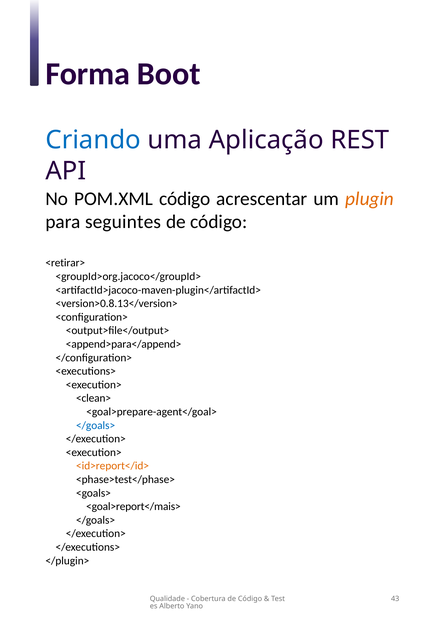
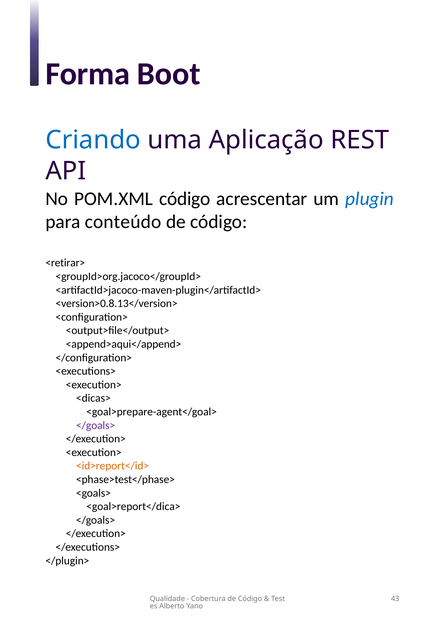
plugin colour: orange -> blue (370, 199)
seguintes: seguintes -> conteúdo (123, 222)
<append>para</append>: <append>para</append> -> <append>aqui</append> (124, 344)
<clean>: <clean> -> <dicas> (93, 398)
</goals> colour: blue -> purple (96, 426)
<goal>report</mais>: <goal>report</mais> -> <goal>report</dica> (133, 507)
